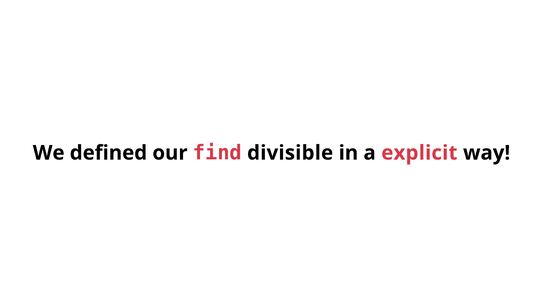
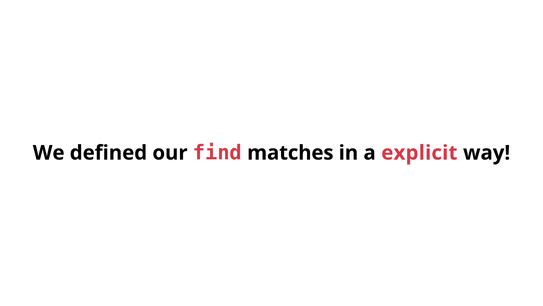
divisible: divisible -> matches (290, 153)
